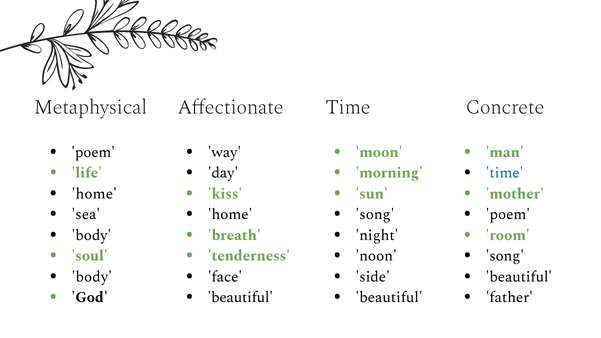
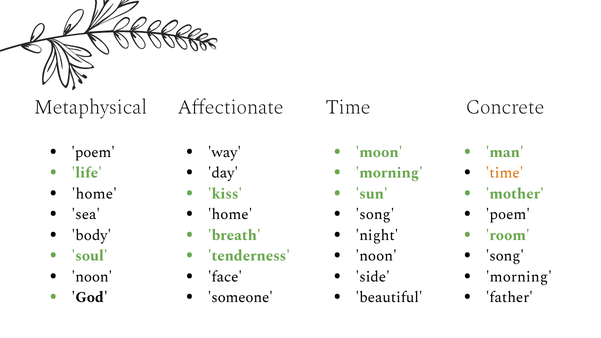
time colour: blue -> orange (505, 173)
body: body -> noon (92, 277)
beautiful: beautiful -> morning (519, 277)
beautiful: beautiful -> someone (240, 297)
